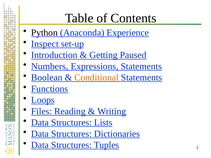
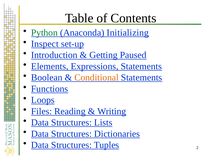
Python colour: black -> green (44, 33)
Experience: Experience -> Initializing (128, 33)
Numbers: Numbers -> Elements (50, 66)
